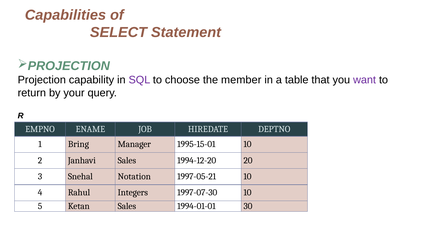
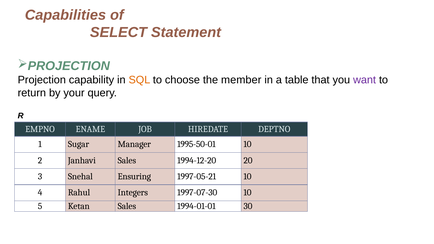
SQL colour: purple -> orange (139, 80)
Bring: Bring -> Sugar (79, 144)
1995-15-01: 1995-15-01 -> 1995-50-01 (196, 144)
Notation: Notation -> Ensuring (134, 177)
